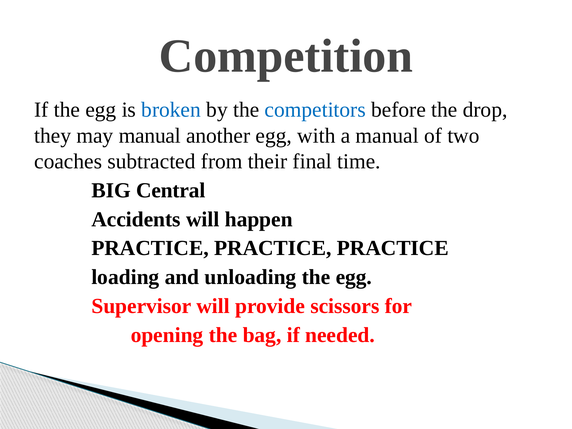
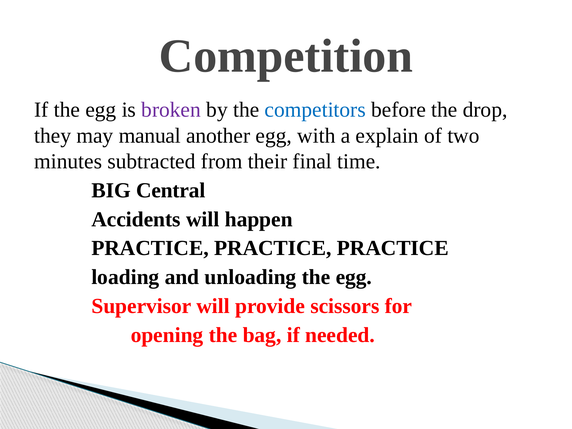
broken colour: blue -> purple (171, 110)
a manual: manual -> explain (387, 136)
coaches: coaches -> minutes (68, 161)
